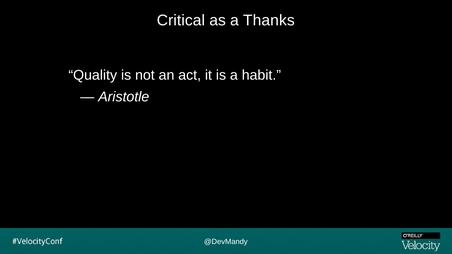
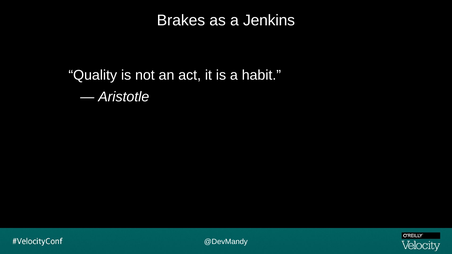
Critical: Critical -> Brakes (181, 20)
Thanks: Thanks -> Jenkins (269, 20)
